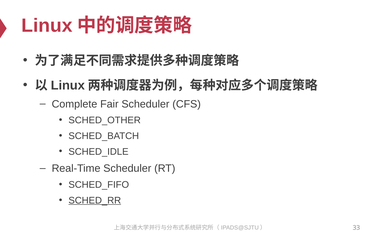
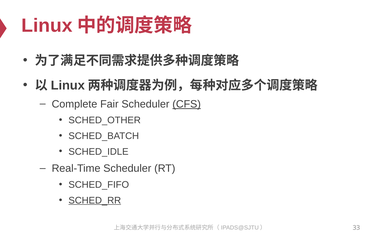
CFS underline: none -> present (187, 104)
